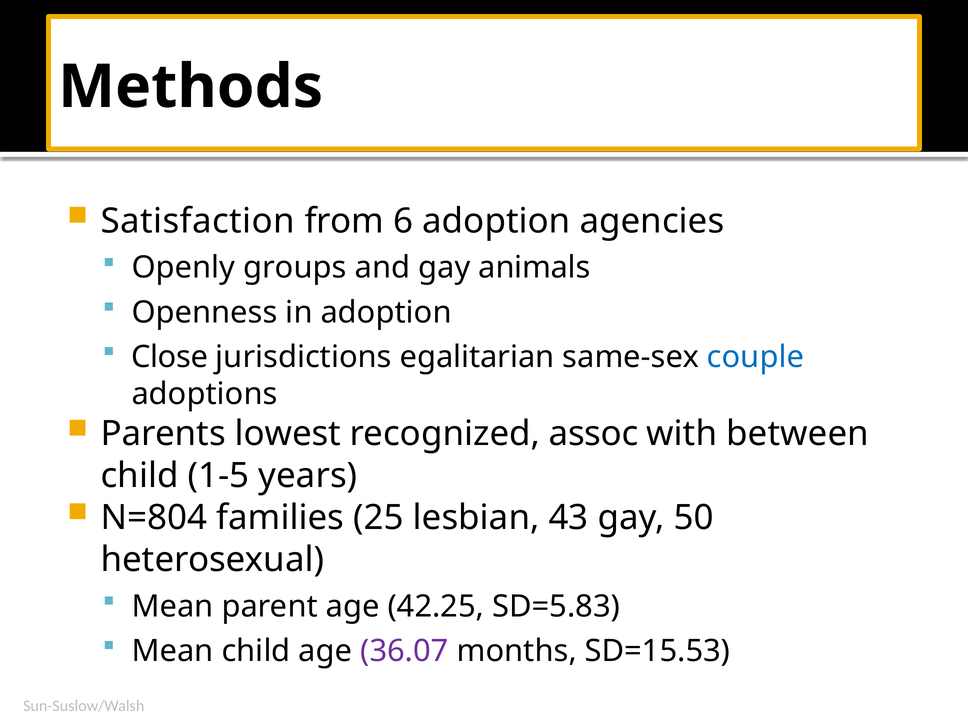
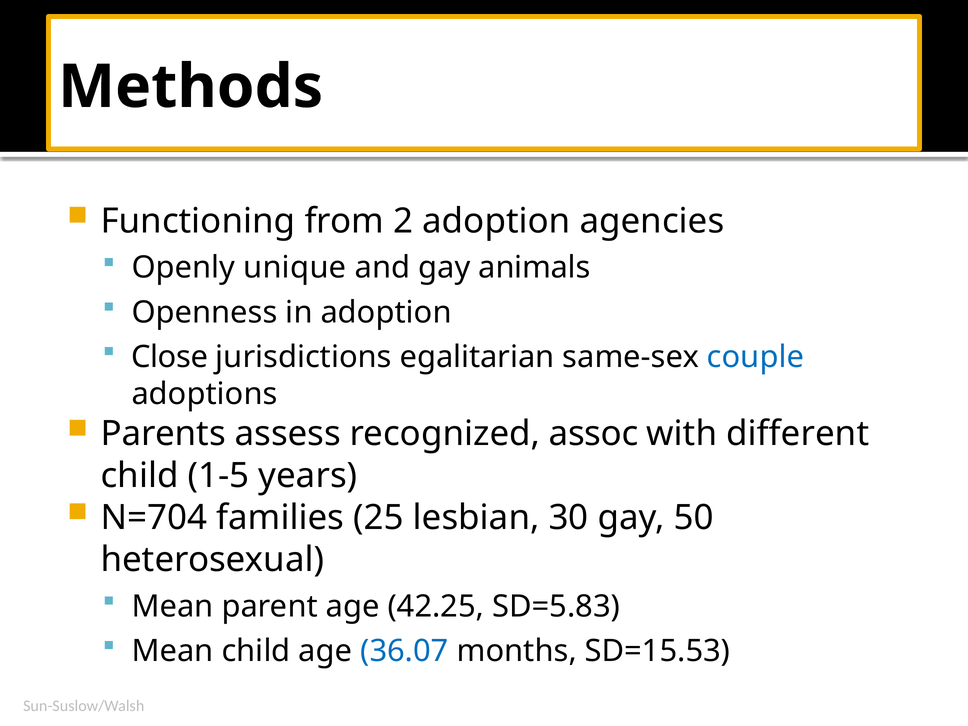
Satisfaction: Satisfaction -> Functioning (198, 221)
6: 6 -> 2 (403, 221)
groups: groups -> unique (295, 268)
lowest: lowest -> assess (288, 434)
between: between -> different (798, 434)
N=804: N=804 -> N=704 (154, 518)
43: 43 -> 30 (568, 518)
36.07 colour: purple -> blue (404, 651)
